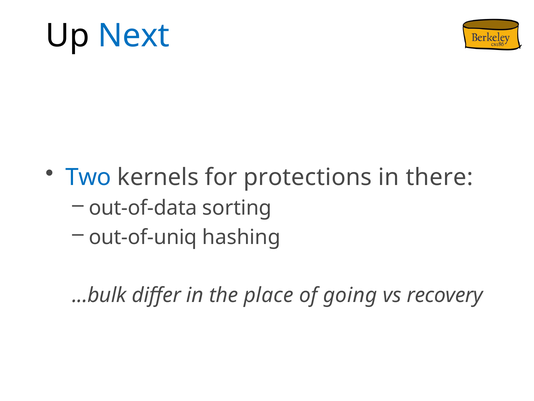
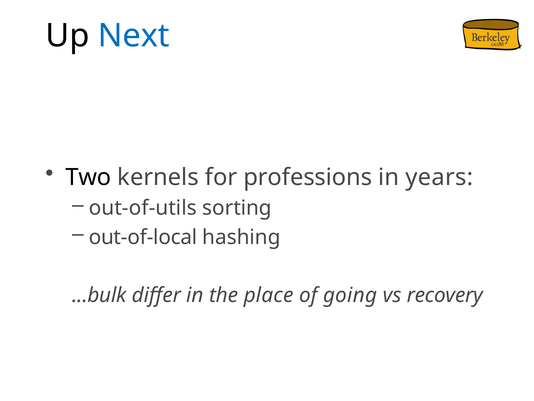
Two colour: blue -> black (88, 177)
protections: protections -> professions (308, 177)
there: there -> years (439, 177)
out-of-data: out-of-data -> out-of-utils (143, 208)
out-of-uniq: out-of-uniq -> out-of-local (143, 237)
